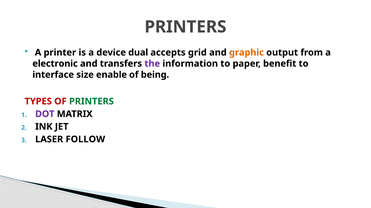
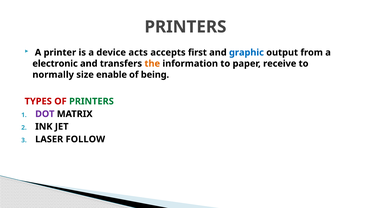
dual: dual -> acts (138, 53)
grid: grid -> first (197, 53)
graphic colour: orange -> blue (246, 53)
the colour: purple -> orange (152, 64)
benefit: benefit -> receive (280, 64)
interface: interface -> normally (53, 75)
